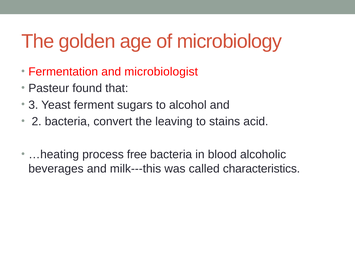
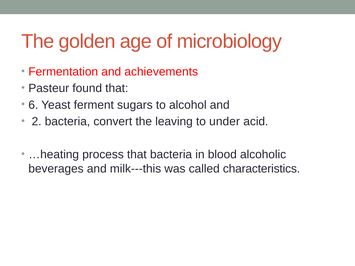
microbiologist: microbiologist -> achievements (161, 72)
3: 3 -> 6 (33, 105)
stains: stains -> under (225, 122)
process free: free -> that (137, 155)
